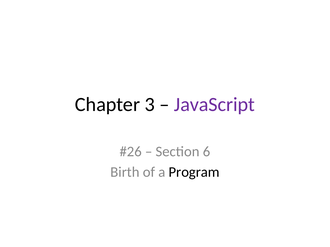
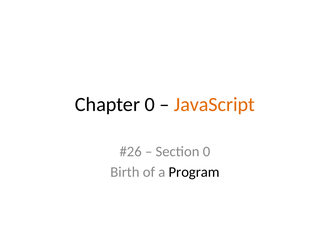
Chapter 3: 3 -> 0 (150, 105)
JavaScript colour: purple -> orange (214, 105)
Section 6: 6 -> 0 (207, 152)
